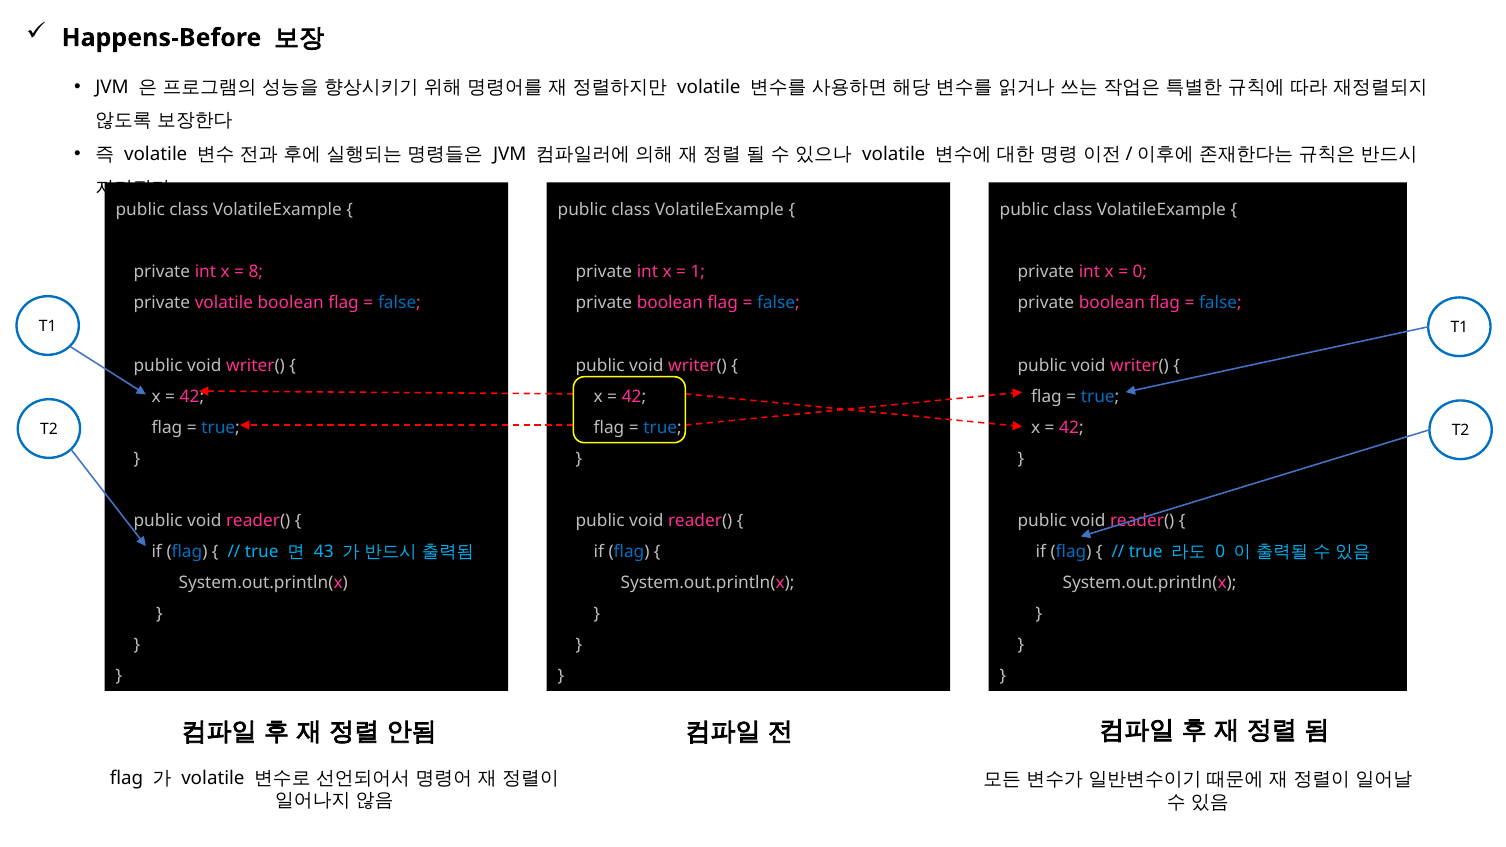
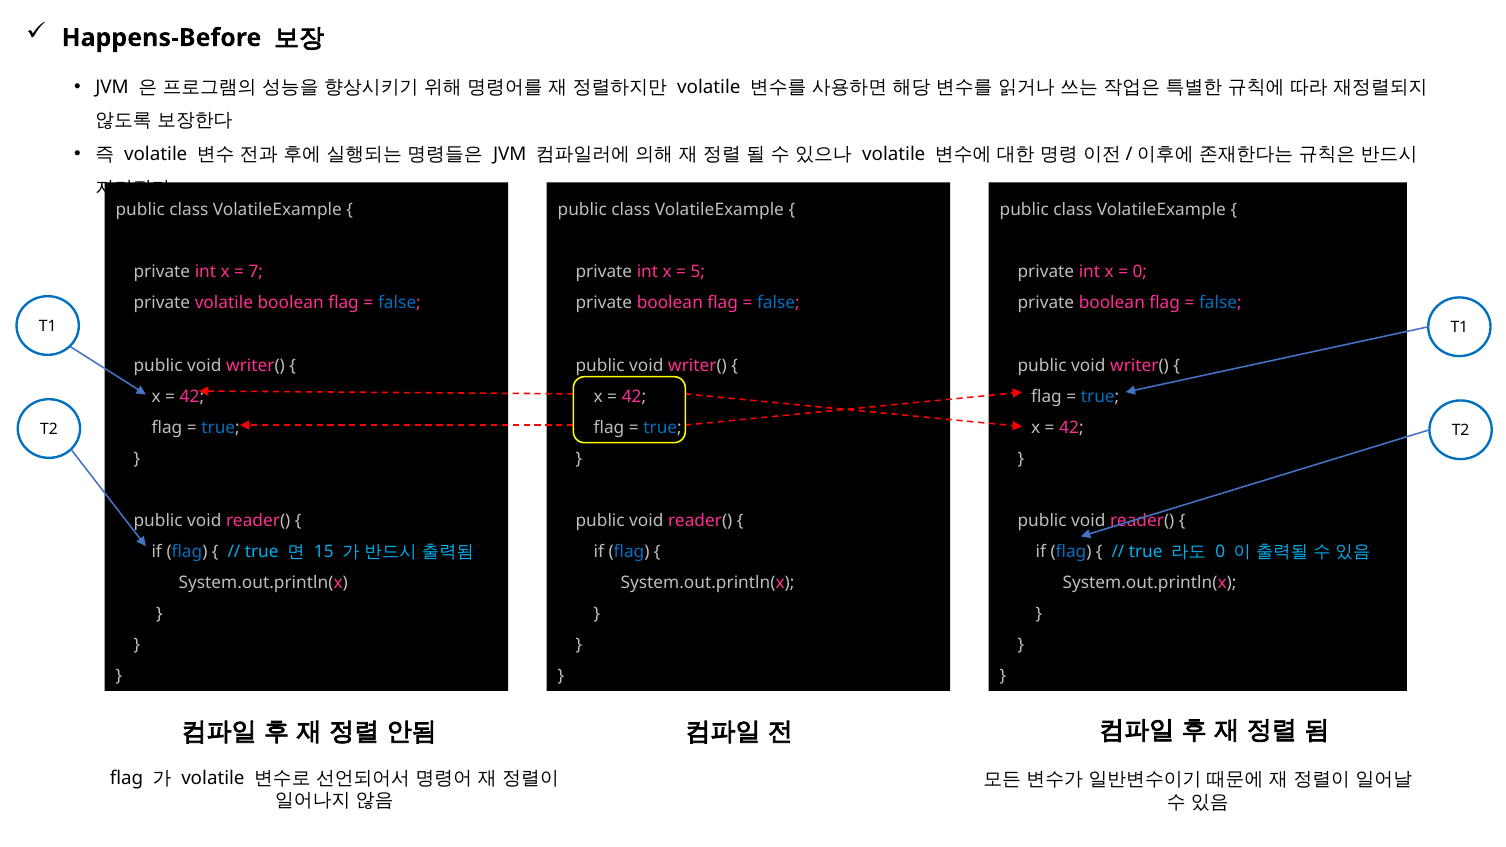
8: 8 -> 7 (256, 272)
1: 1 -> 5 (698, 272)
43: 43 -> 15 (324, 552)
